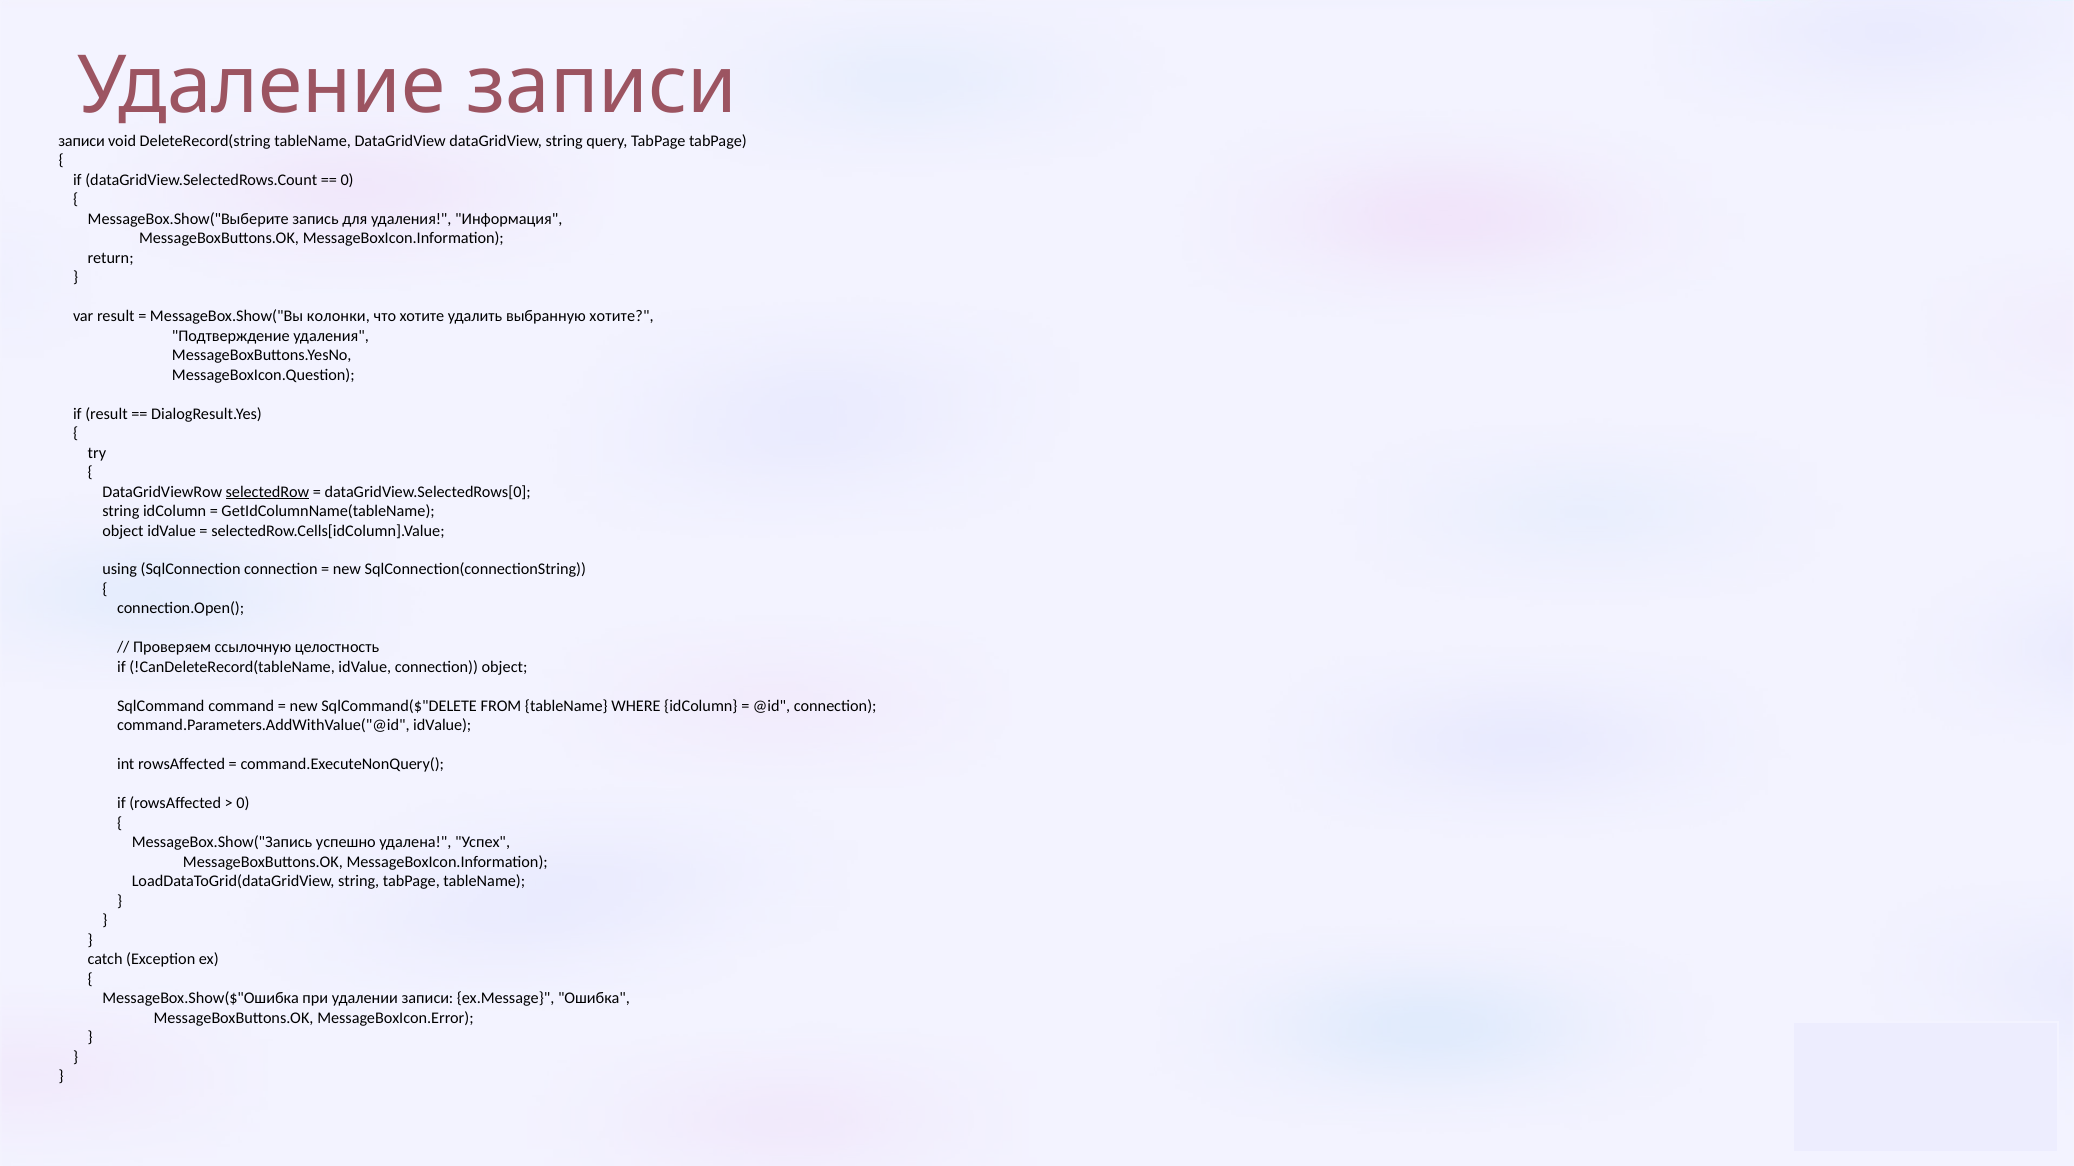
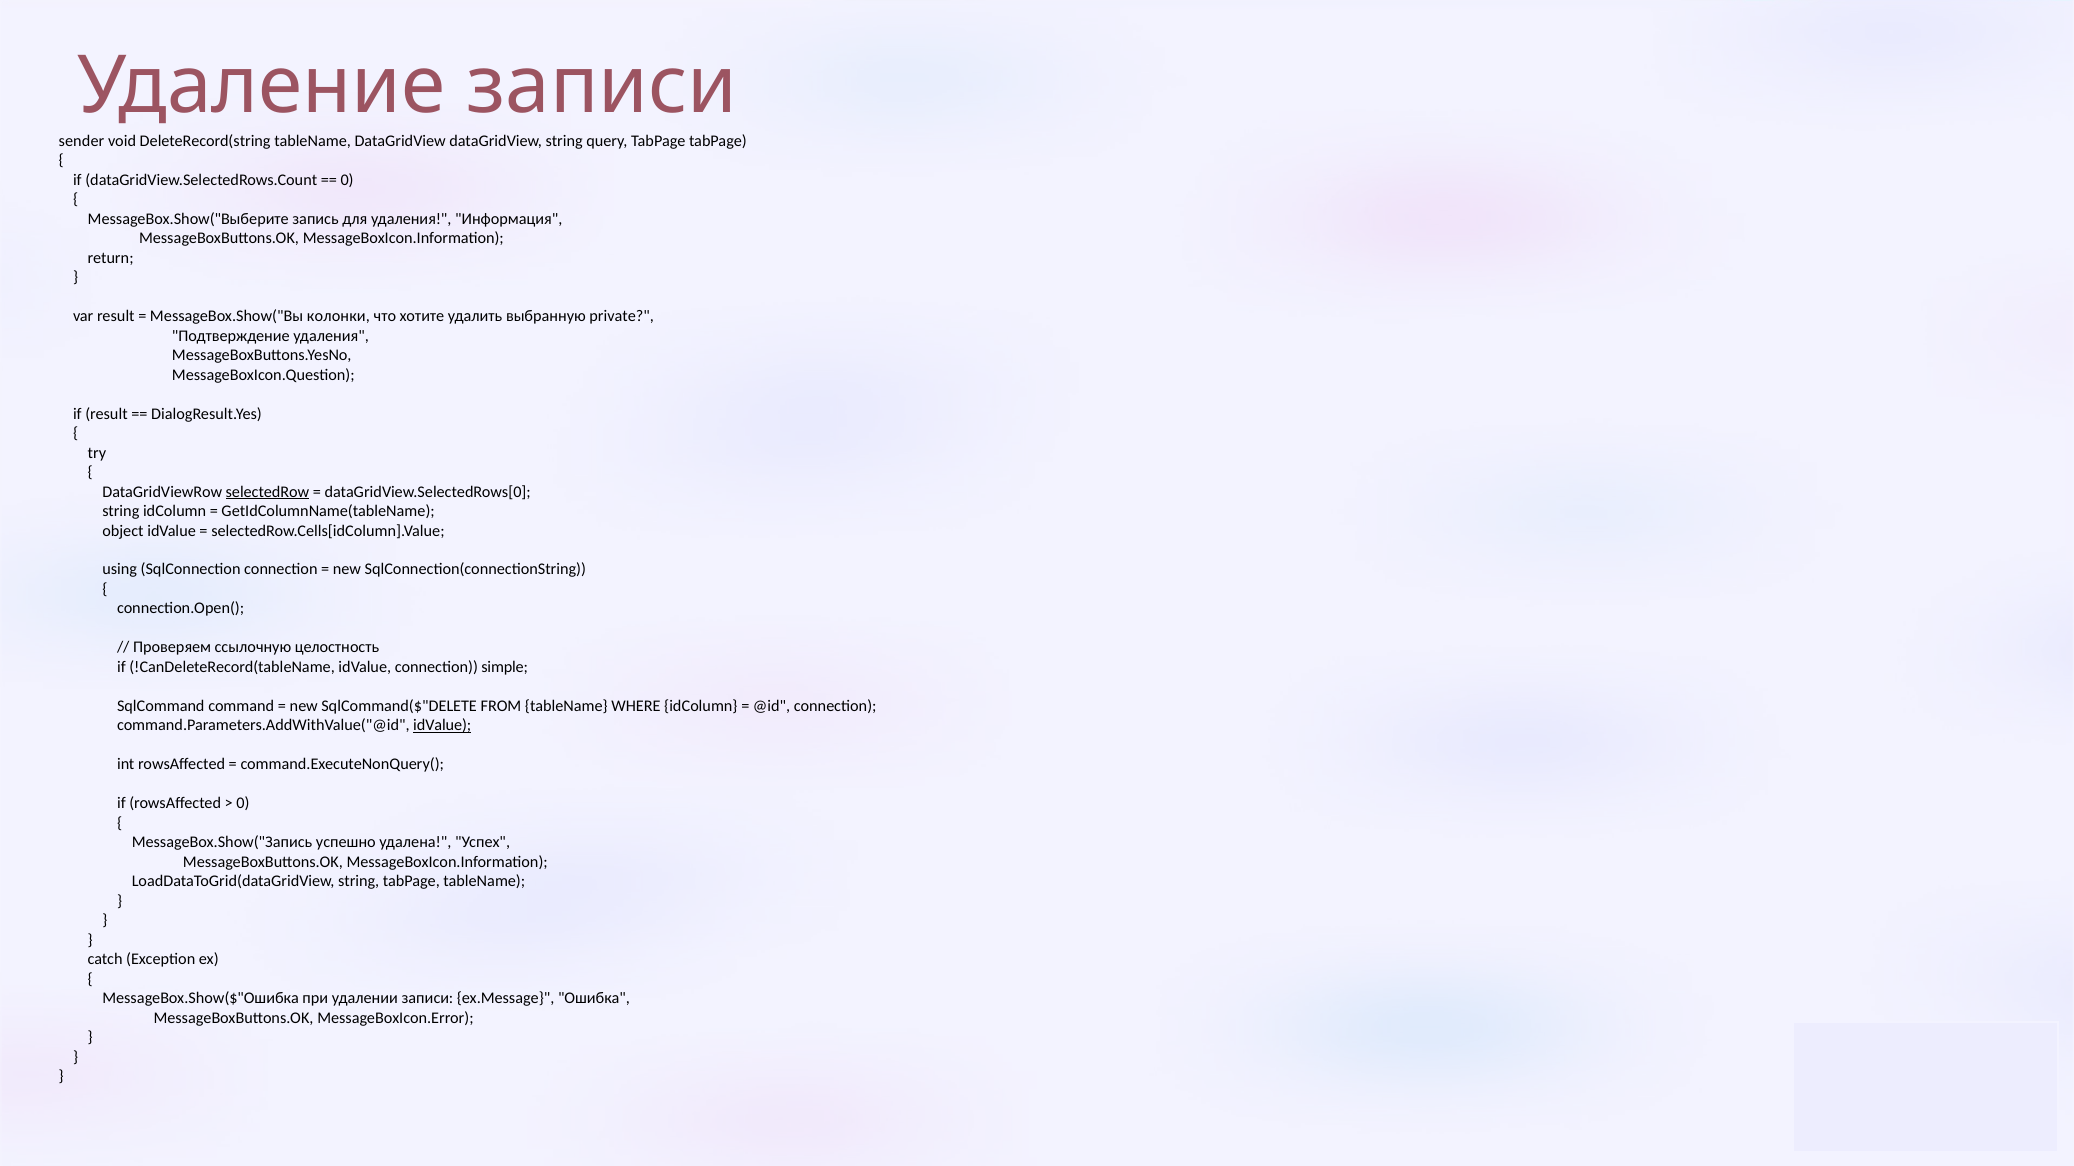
записи: записи -> sender (81, 141)
выбранную хотите: хотите -> private (622, 317)
connection object: object -> simple (505, 667)
idValue underline: none -> present (442, 726)
